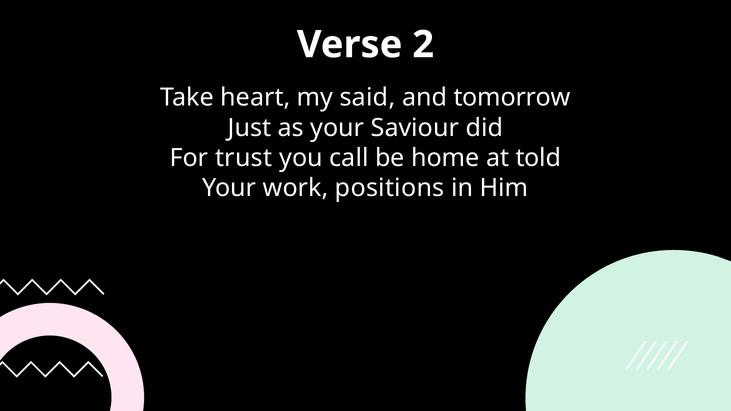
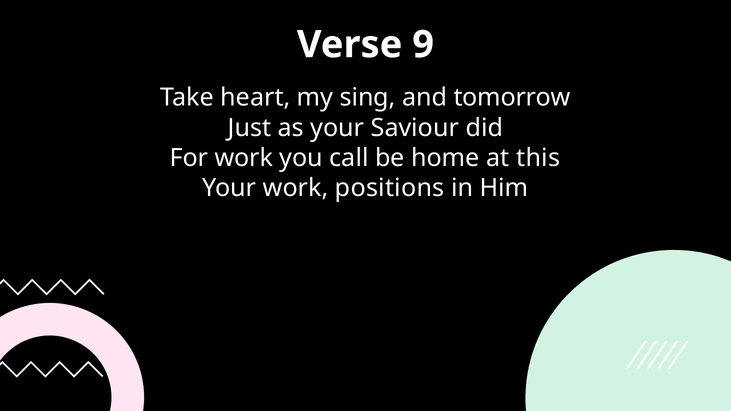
2: 2 -> 9 (423, 45)
said: said -> sing (368, 98)
For trust: trust -> work (244, 158)
told: told -> this (538, 158)
